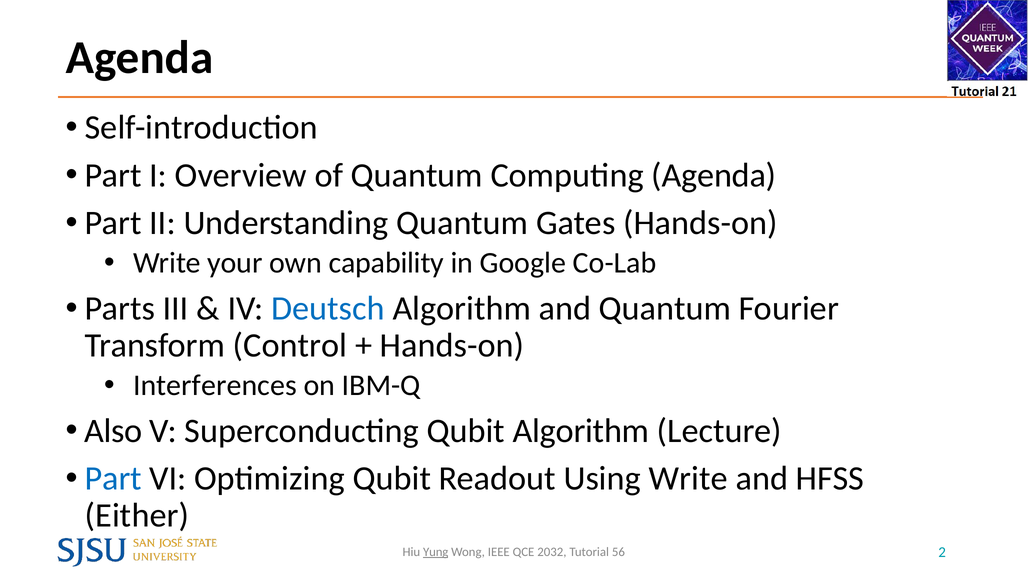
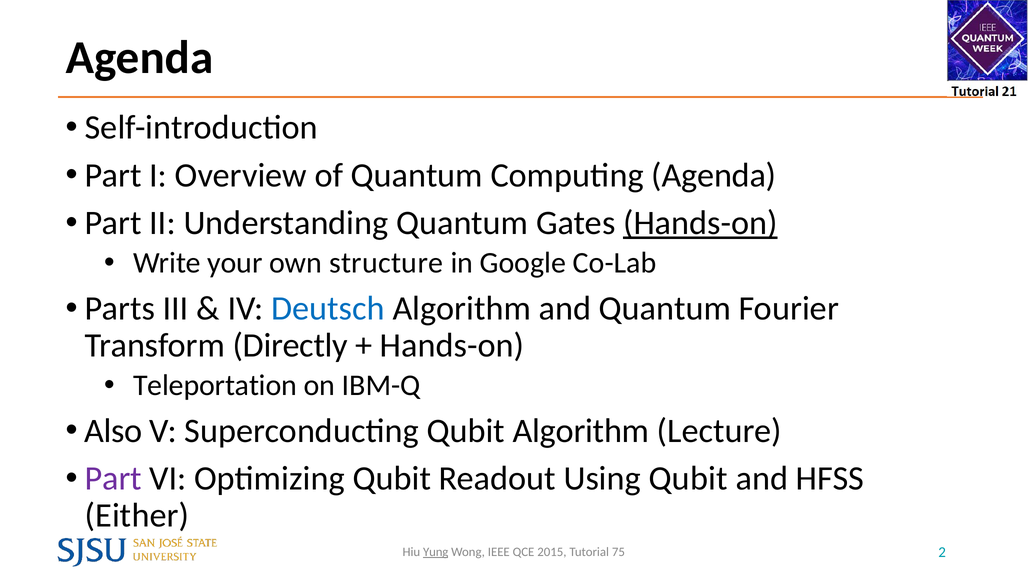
Hands-on underline: none -> present (700, 223)
capability: capability -> structure (386, 263)
Control: Control -> Directly (290, 346)
Interferences: Interferences -> Teleportation (215, 386)
Part colour: blue -> purple (113, 479)
Using Write: Write -> Qubit (688, 479)
2032: 2032 -> 2015 (552, 552)
56: 56 -> 75 (618, 552)
